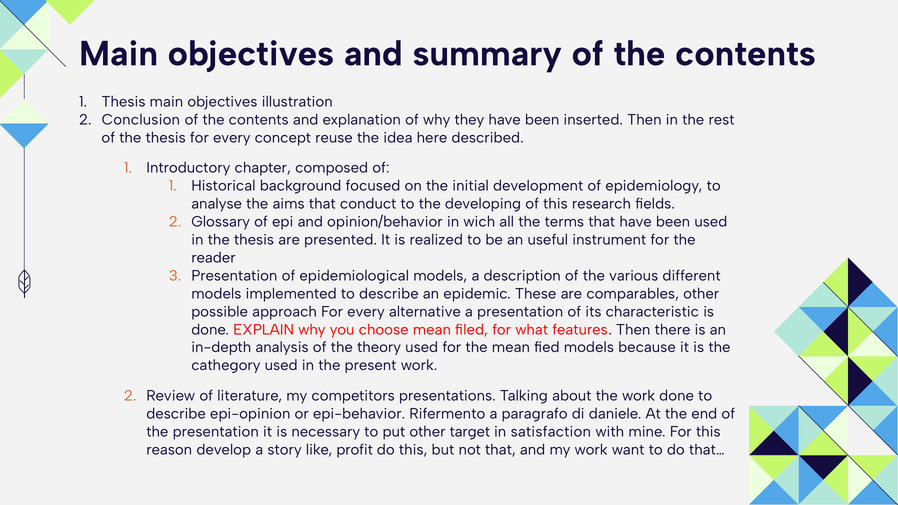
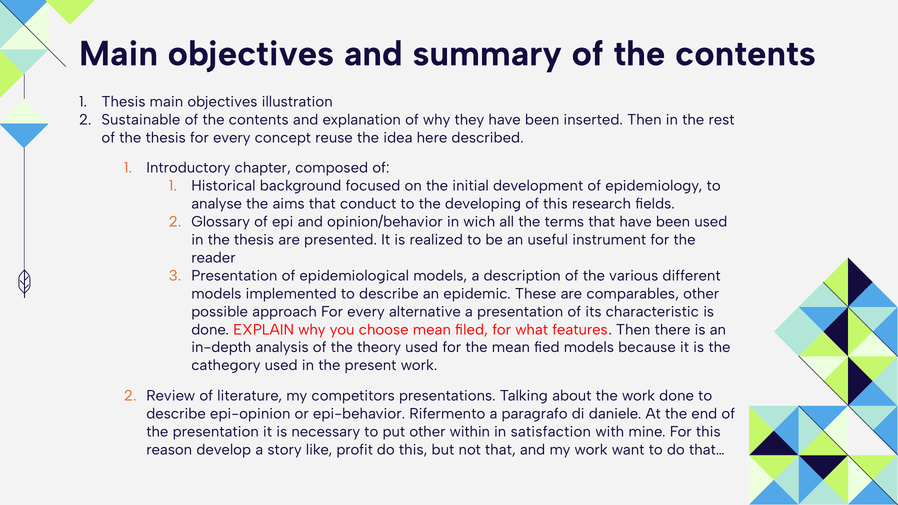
Conclusion: Conclusion -> Sustainable (141, 120)
target: target -> within (470, 432)
